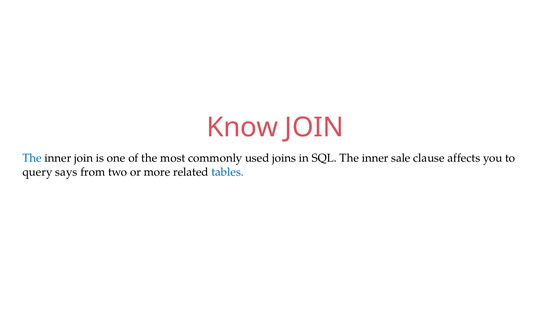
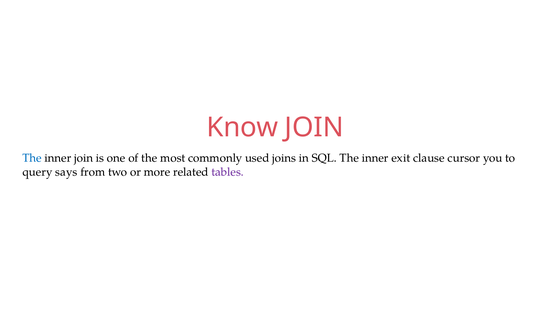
sale: sale -> exit (401, 158)
affects: affects -> cursor (464, 158)
tables colour: blue -> purple (228, 172)
